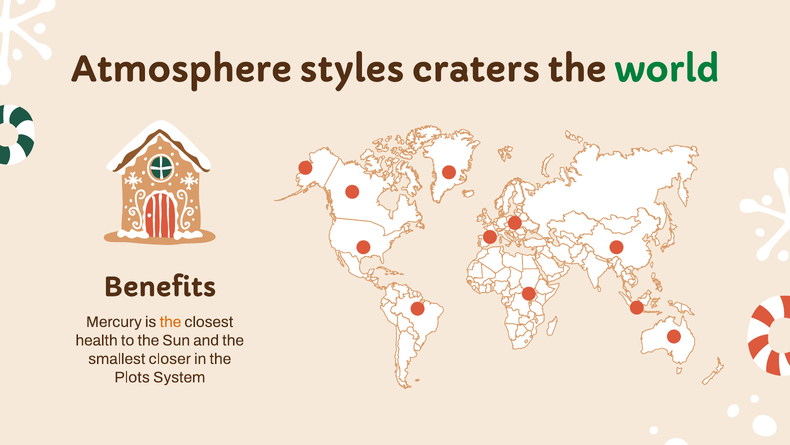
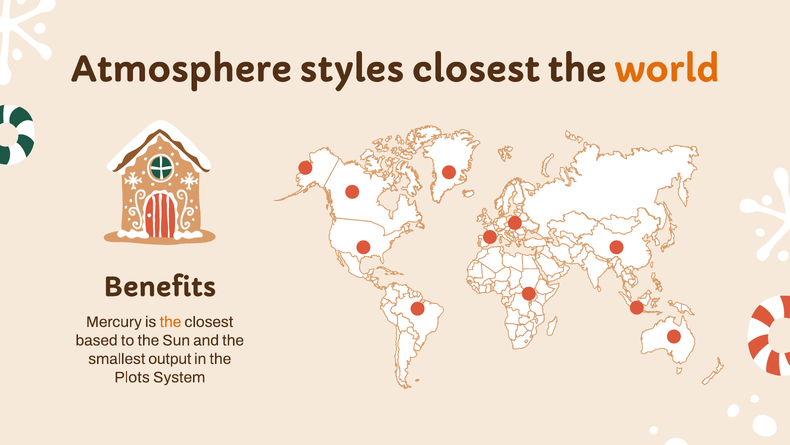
styles craters: craters -> closest (476, 70)
world colour: green -> orange (667, 70)
health: health -> based (97, 340)
closer: closer -> output (170, 358)
